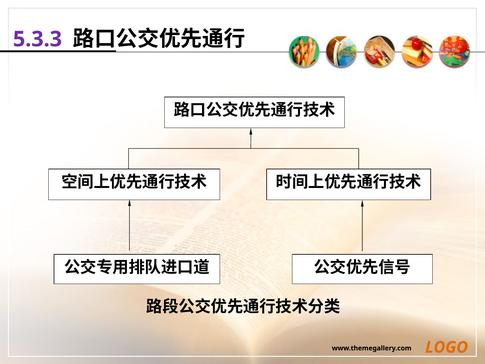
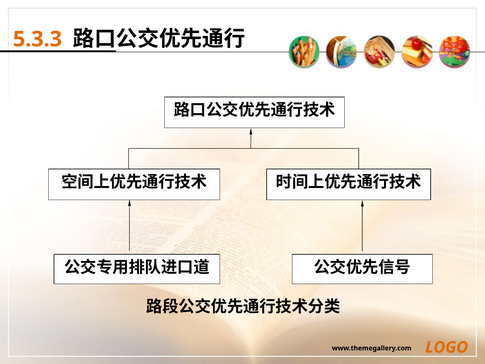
5.3.3 colour: purple -> orange (37, 39)
